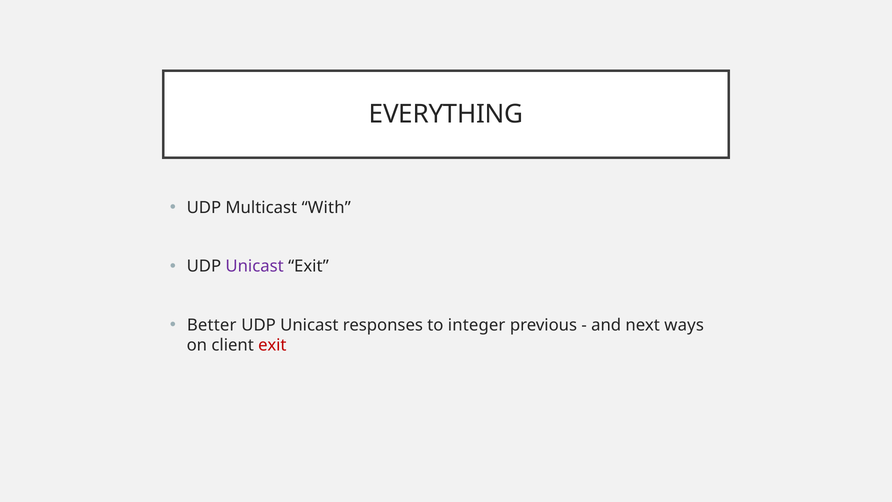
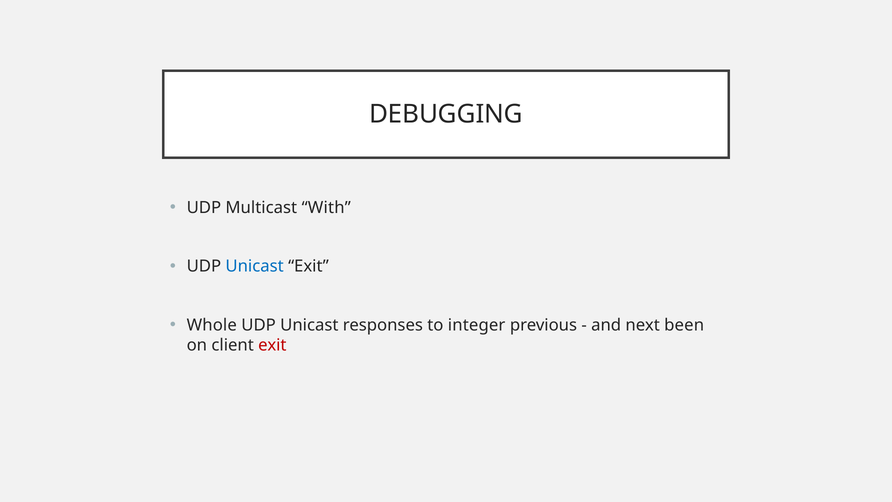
EVERYTHING: EVERYTHING -> DEBUGGING (446, 114)
Unicast colour: purple -> blue (255, 266)
Better: Better -> Whole (212, 325)
ways: ways -> been (684, 325)
